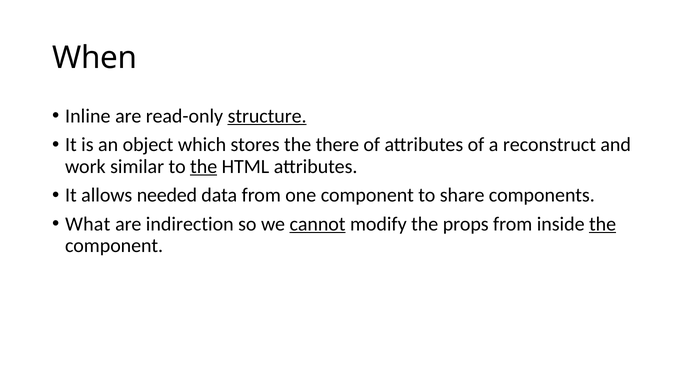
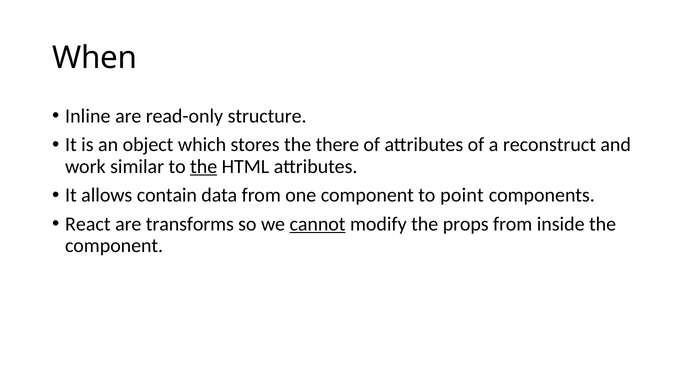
structure underline: present -> none (267, 116)
needed: needed -> contain (167, 195)
share: share -> point (462, 195)
What: What -> React (88, 224)
indirection: indirection -> transforms (190, 224)
the underline: present -> none (603, 224)
